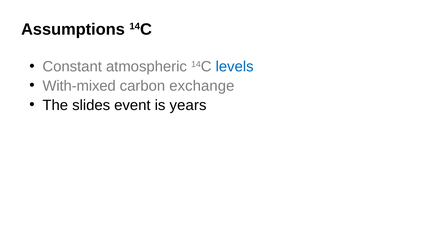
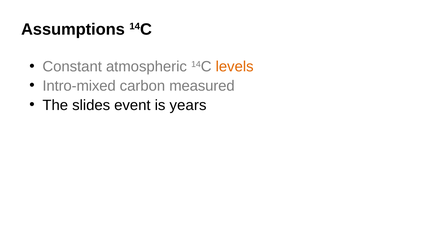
levels colour: blue -> orange (235, 67)
With-mixed: With-mixed -> Intro-mixed (79, 86)
exchange: exchange -> measured (202, 86)
